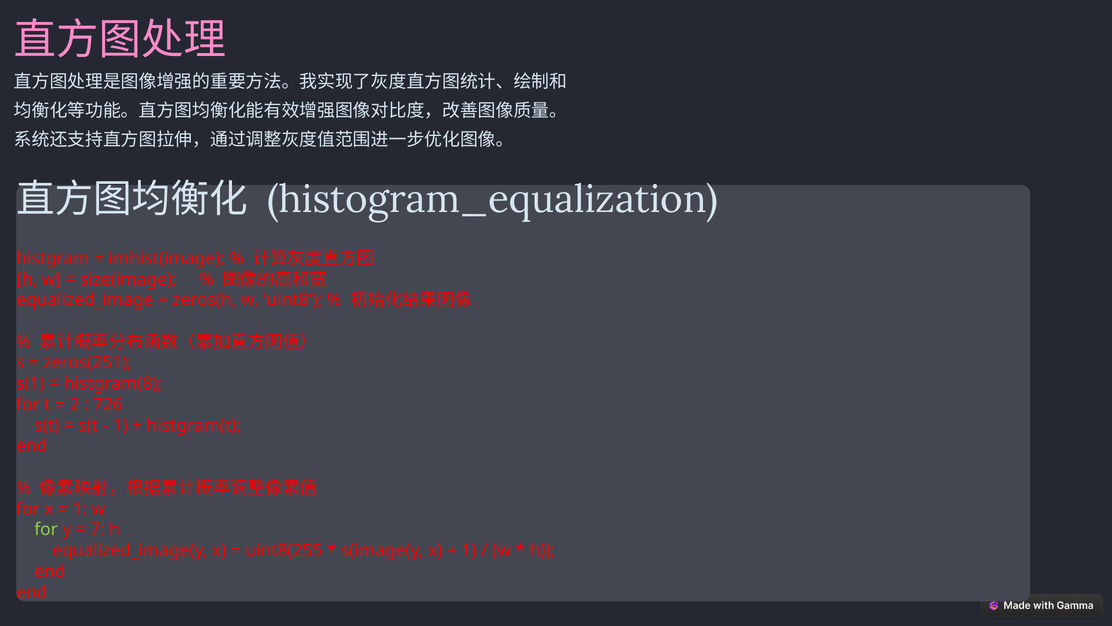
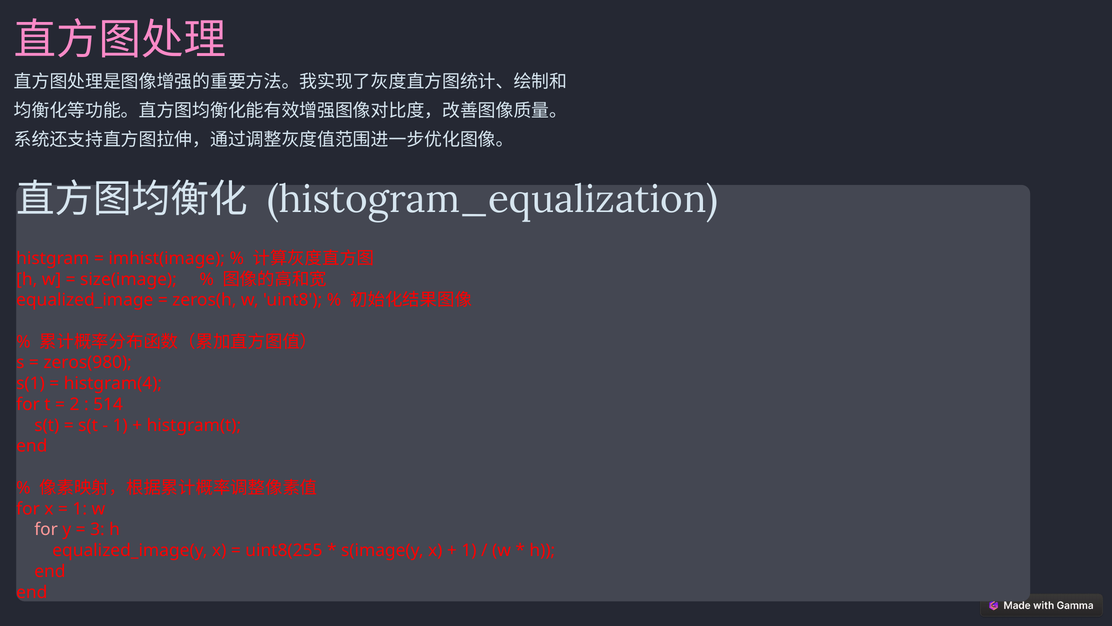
zeros(251: zeros(251 -> zeros(980 (88, 362)
histgram(8: histgram(8 -> histgram(4 (113, 383)
726: 726 -> 514 (108, 404)
for colour: light green -> pink (46, 529)
7: 7 -> 3 (97, 529)
